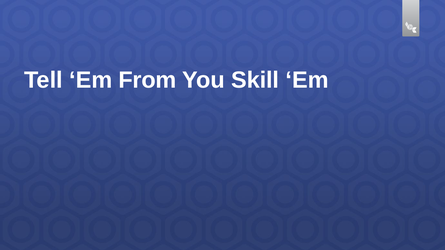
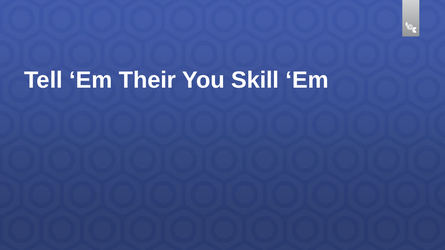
From: From -> Their (147, 80)
